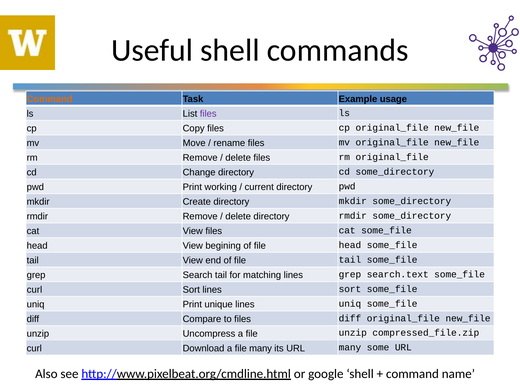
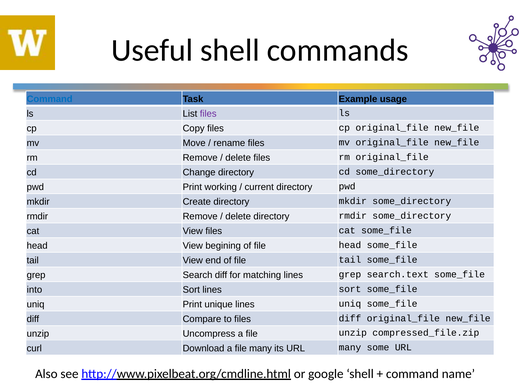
Command colour: orange -> blue (50, 99)
Search tail: tail -> diff (221, 275)
curl: curl -> into (34, 290)
